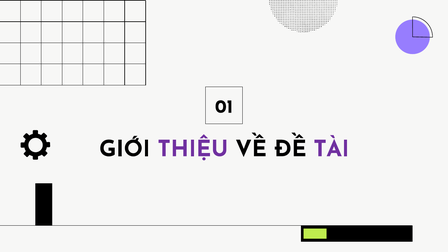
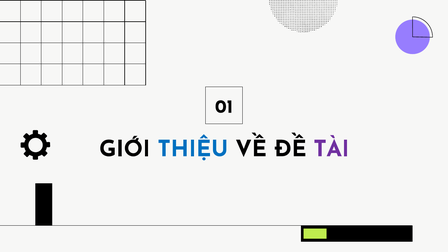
THIỆU colour: purple -> blue (193, 149)
